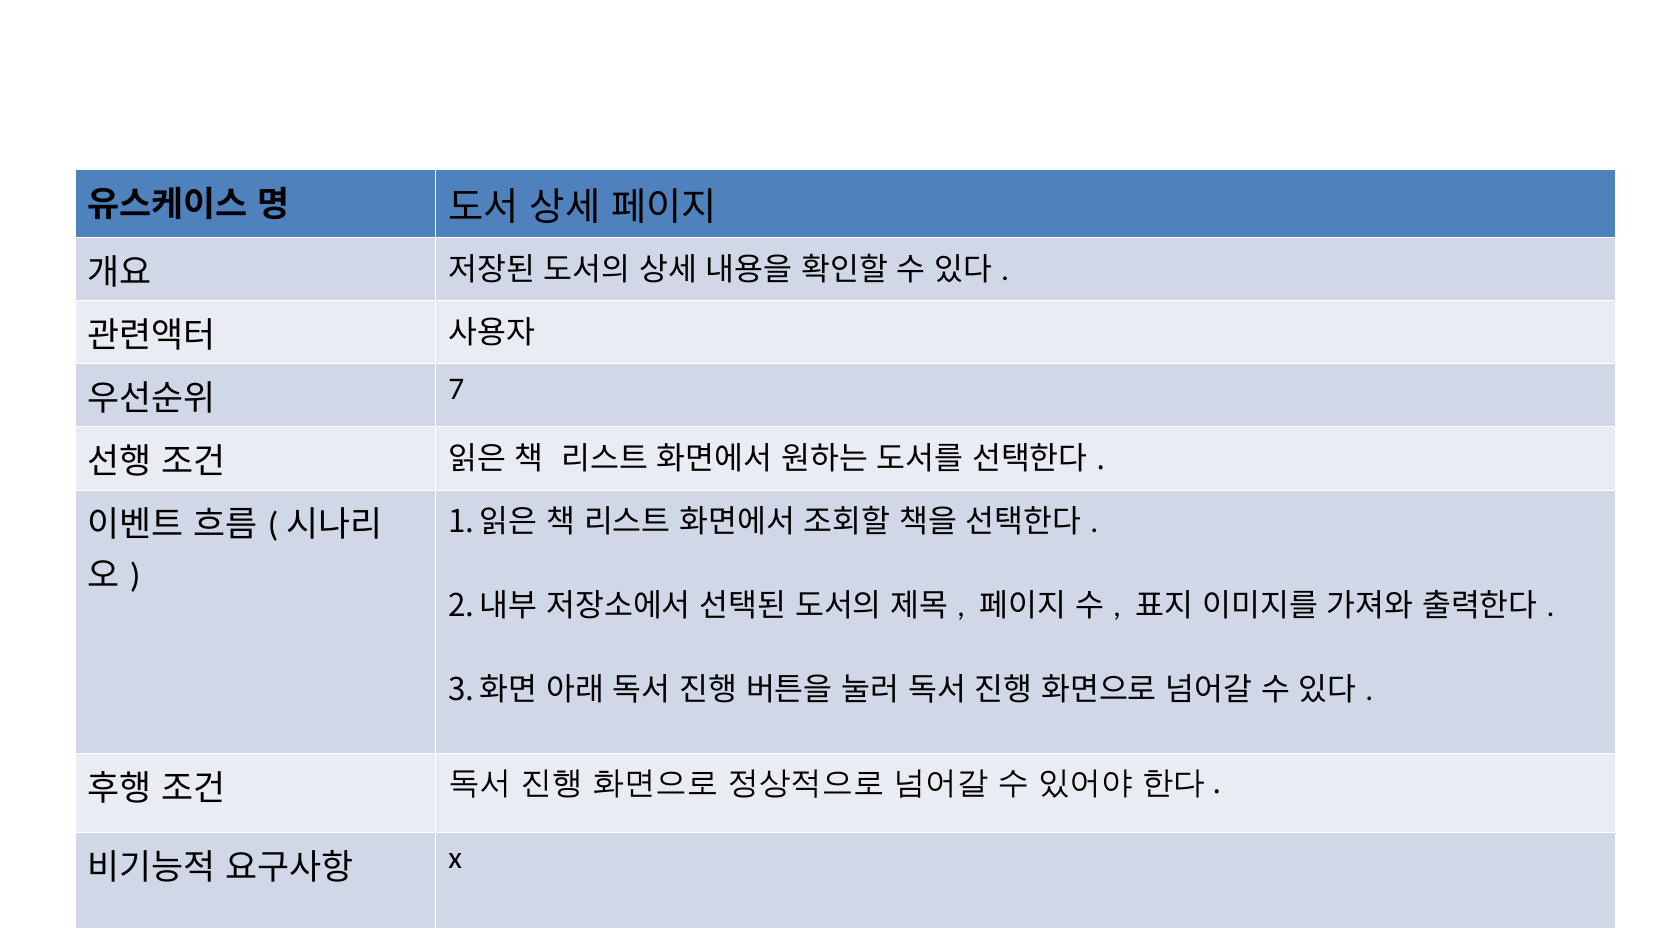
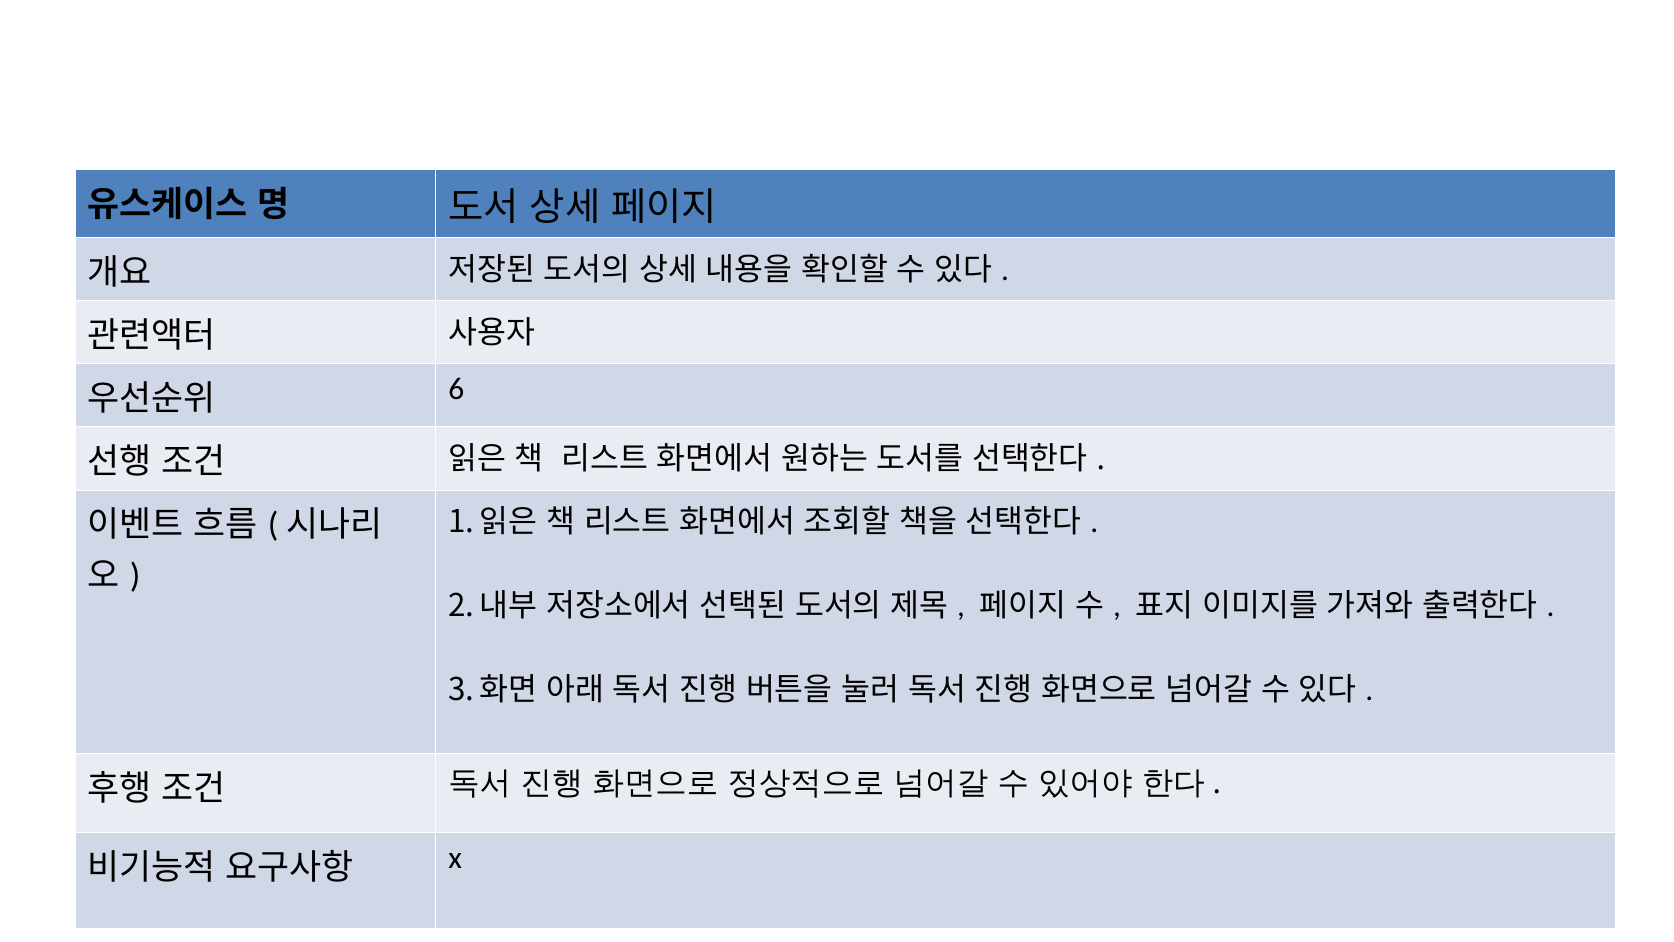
7: 7 -> 6 (456, 389)
